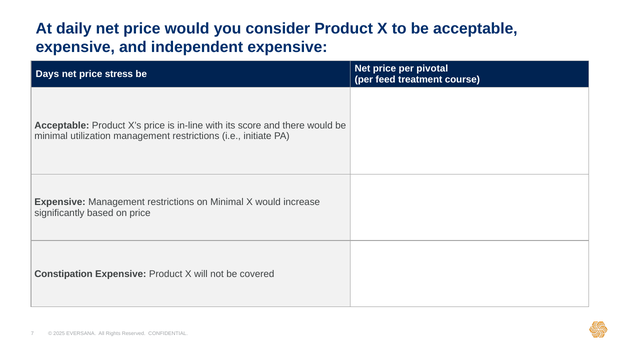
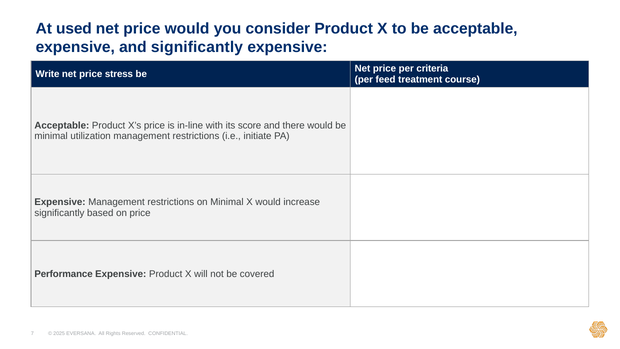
daily: daily -> used (74, 29)
and independent: independent -> significantly (197, 47)
pivotal: pivotal -> criteria (432, 69)
Days: Days -> Write (47, 74)
Constipation: Constipation -> Performance (64, 274)
